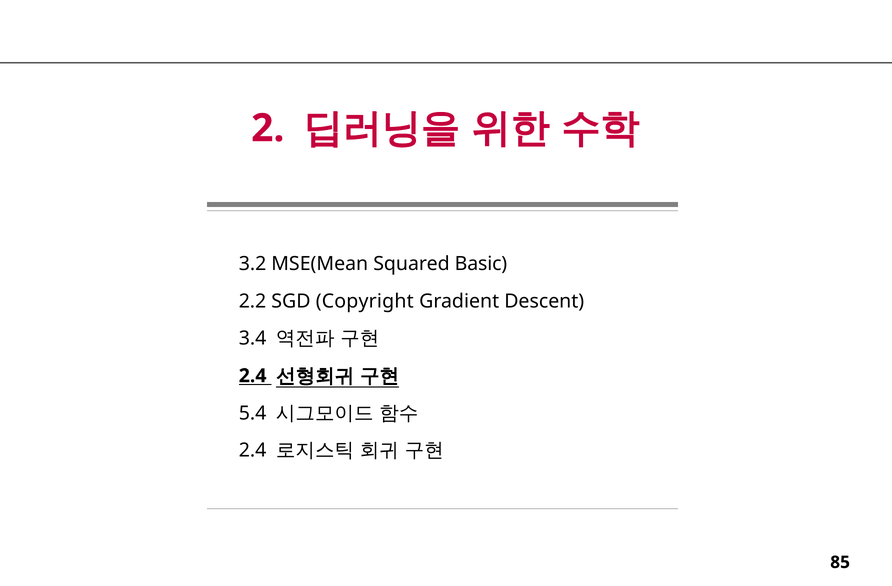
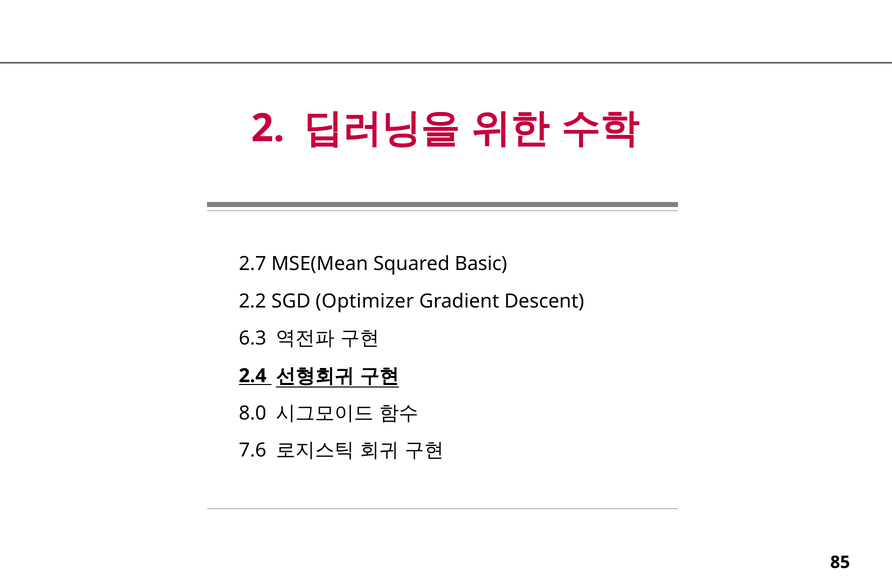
3.2: 3.2 -> 2.7 (253, 264)
Copyright: Copyright -> Optimizer (365, 301)
3.4: 3.4 -> 6.3 (253, 338)
5.4: 5.4 -> 8.0 (253, 413)
2.4: 2.4 -> 7.6 (253, 450)
